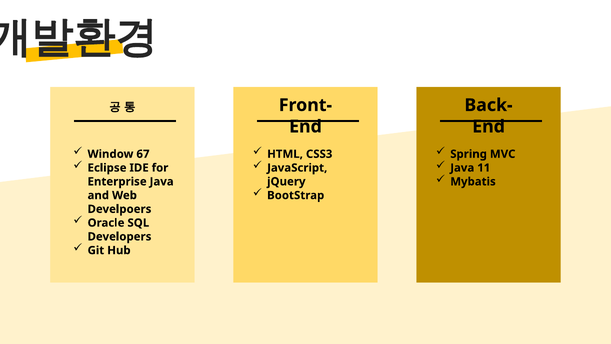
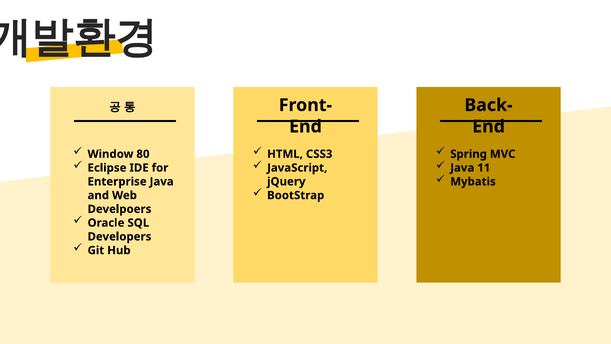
67: 67 -> 80 (143, 154)
